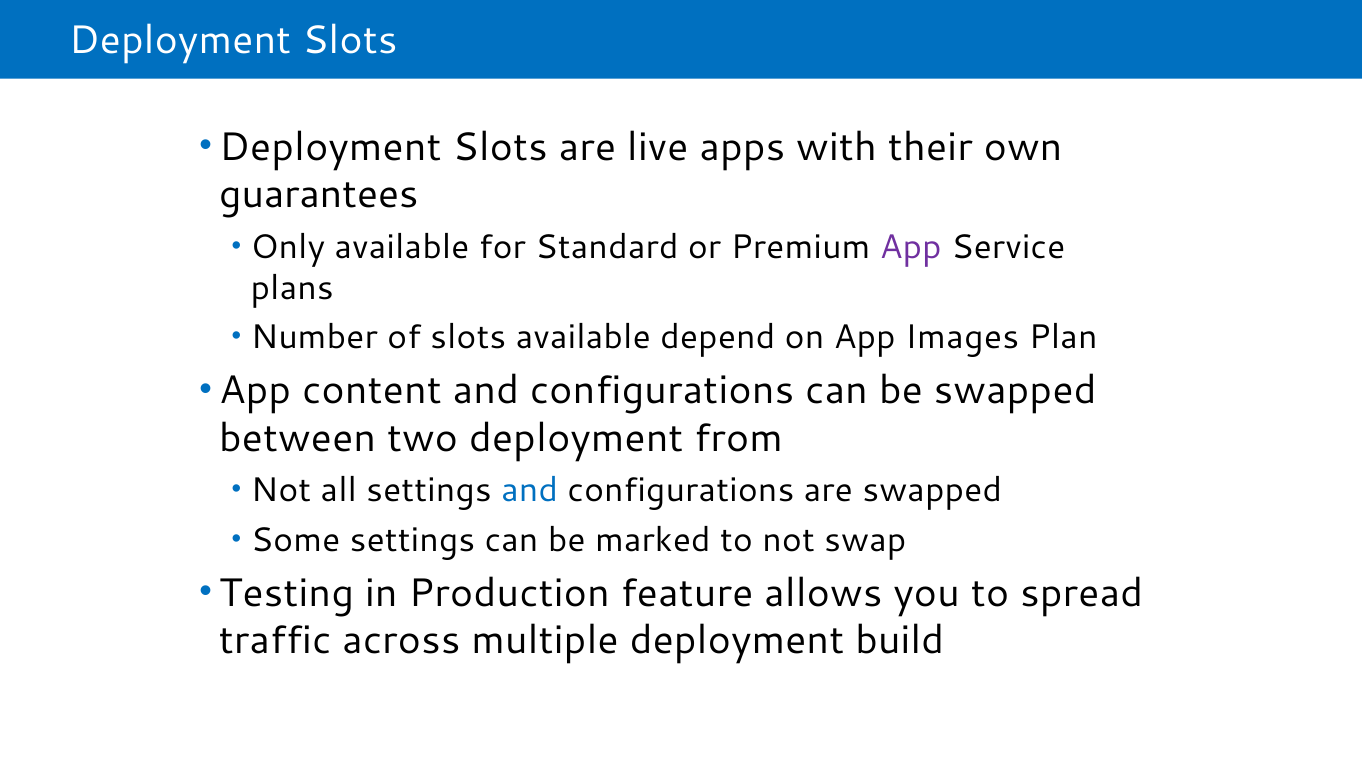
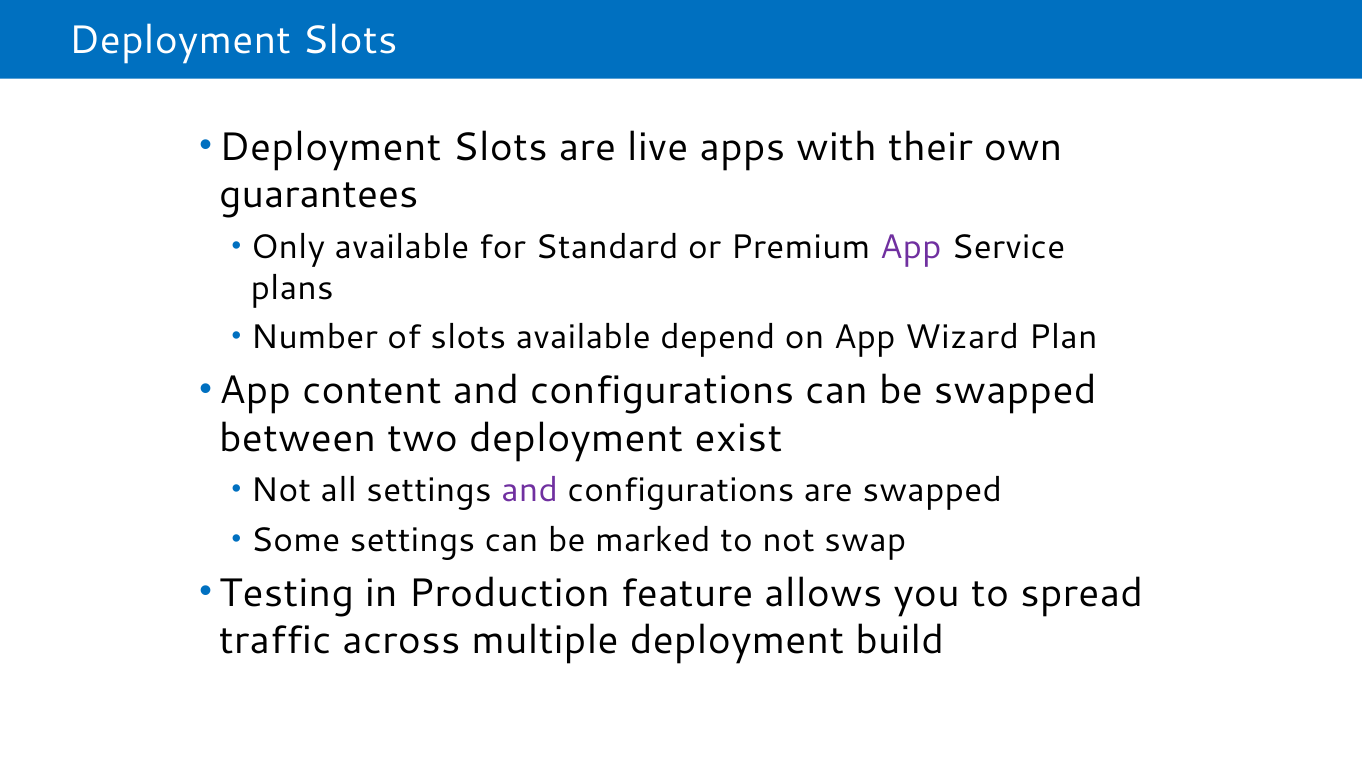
Images: Images -> Wizard (962, 337)
from: from -> exist (739, 438)
and colour: blue -> purple (530, 491)
